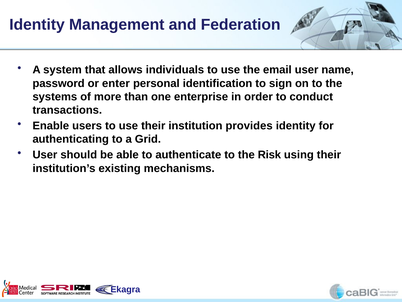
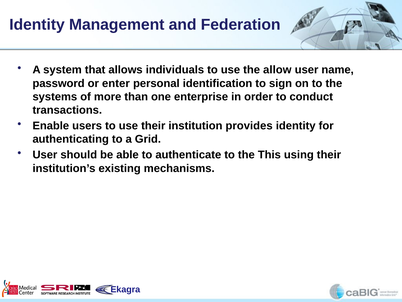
email: email -> allow (277, 70)
Risk: Risk -> This (269, 155)
